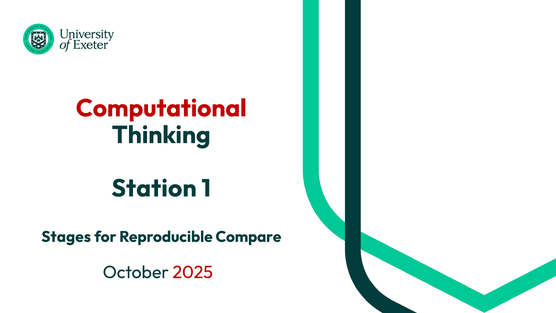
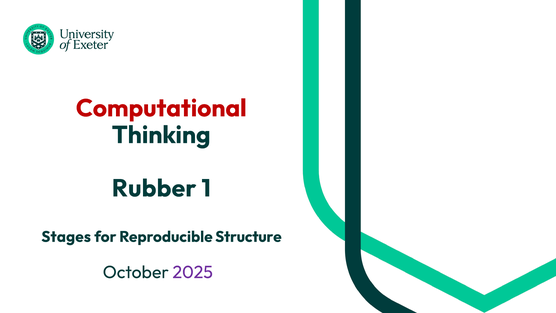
Station: Station -> Rubber (154, 188)
Compare: Compare -> Structure (248, 237)
2025 colour: red -> purple (193, 272)
